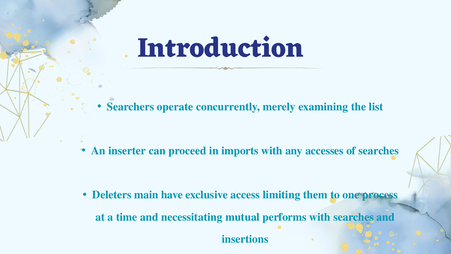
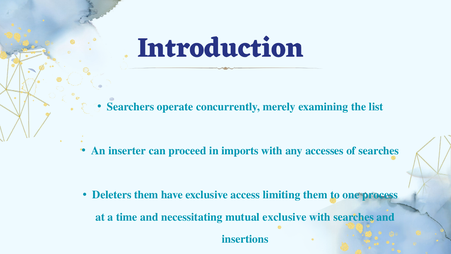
Deleters main: main -> them (146, 195)
mutual performs: performs -> exclusive (285, 217)
